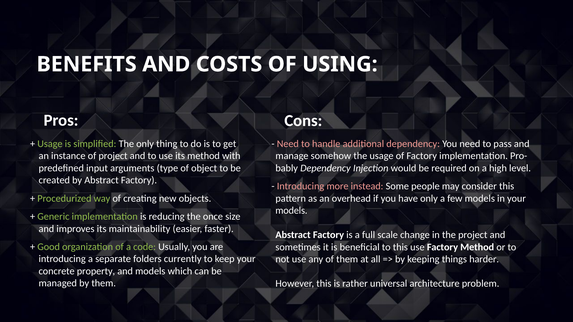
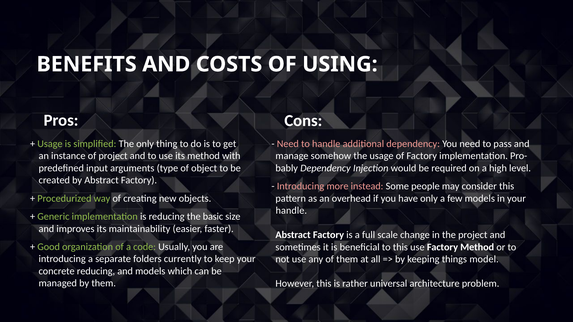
models: models -> handle (291, 211)
once: once -> basic (213, 217)
harder: harder -> model (484, 260)
concrete property: property -> reducing (96, 271)
